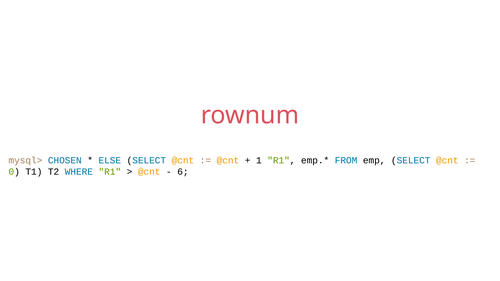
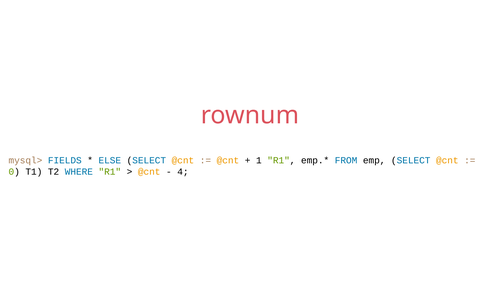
CHOSEN: CHOSEN -> FIELDS (65, 161)
6: 6 -> 4 (183, 172)
